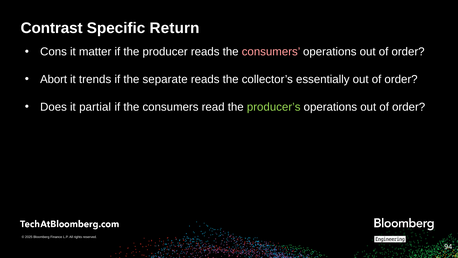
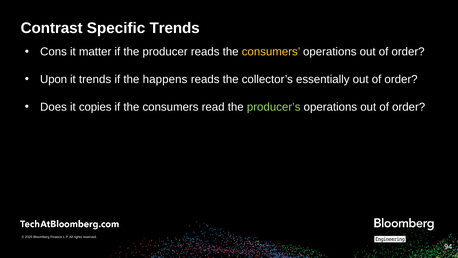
Specific Return: Return -> Trends (175, 28)
consumers colour: pink -> yellow (271, 52)
Abort: Abort -> Upon (54, 79)
separate: separate -> happens (165, 79)
partial: partial -> copies (95, 107)
